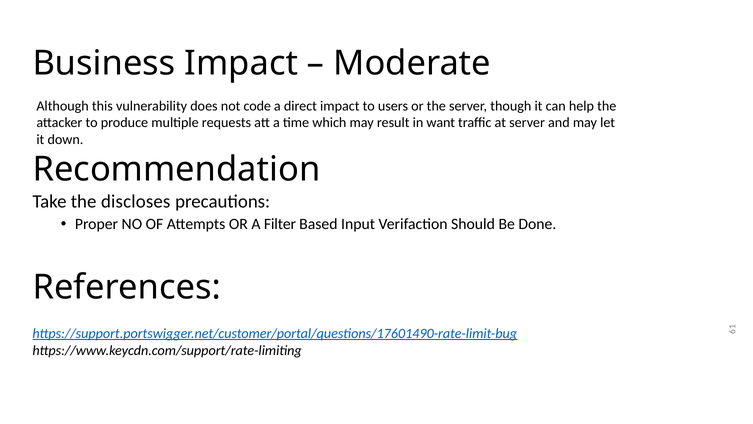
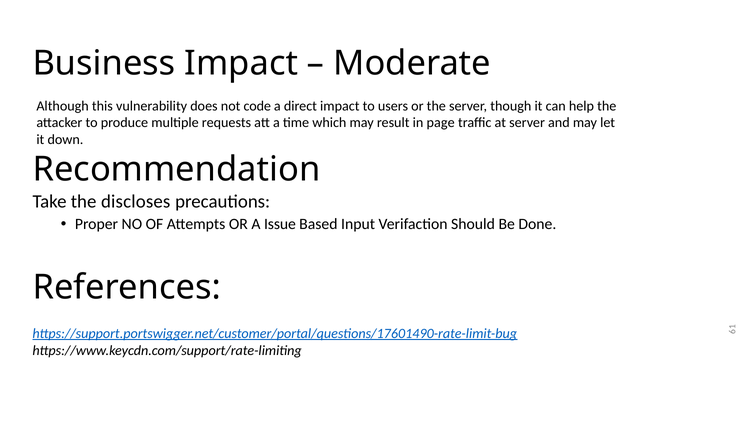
want: want -> page (441, 123)
Filter: Filter -> Issue (280, 224)
